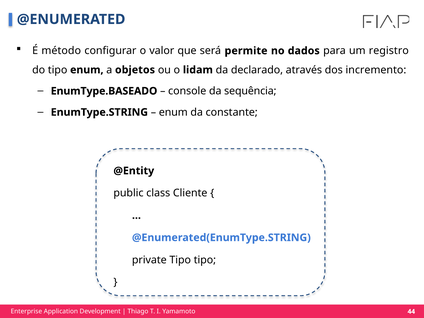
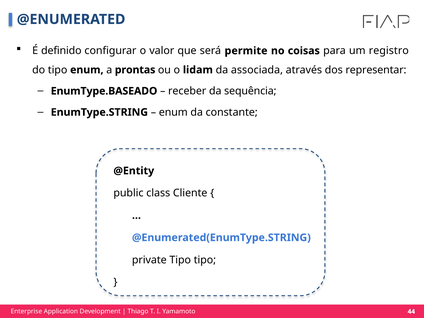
método: método -> definido (61, 51)
dados: dados -> coisas (304, 51)
objetos: objetos -> prontas (135, 70)
declarado: declarado -> associada (257, 70)
incremento: incremento -> representar (376, 70)
console: console -> receber (187, 91)
